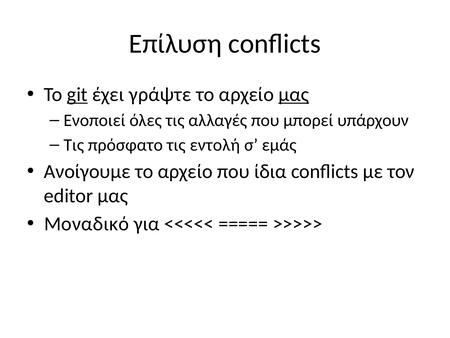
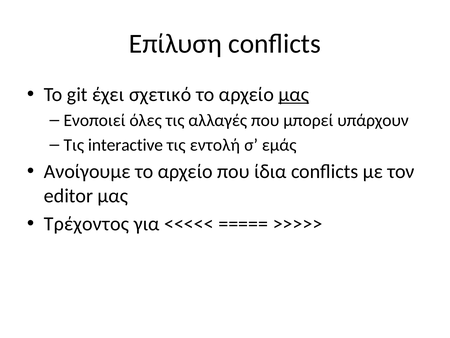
git underline: present -> none (77, 94)
γράψτε: γράψτε -> σχετικό (160, 94)
πρόσφατο: πρόσφατο -> interactive (125, 145)
Μοναδικό: Μοναδικό -> Τρέχοντος (86, 223)
